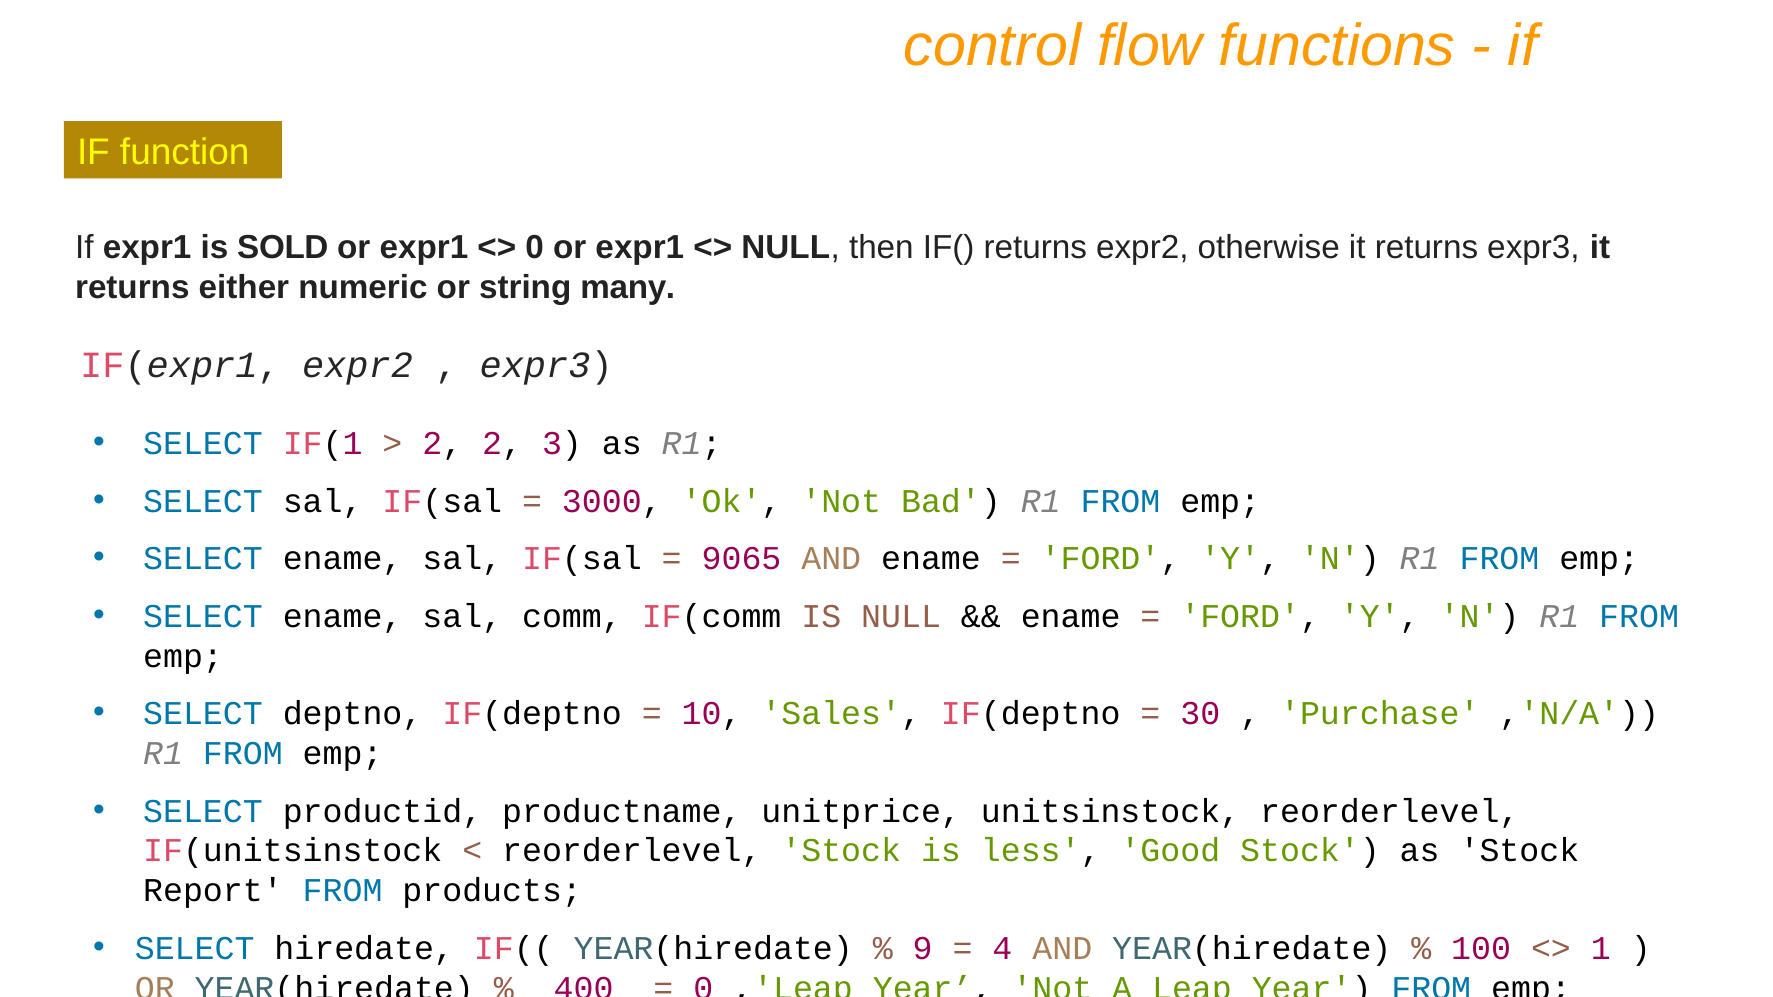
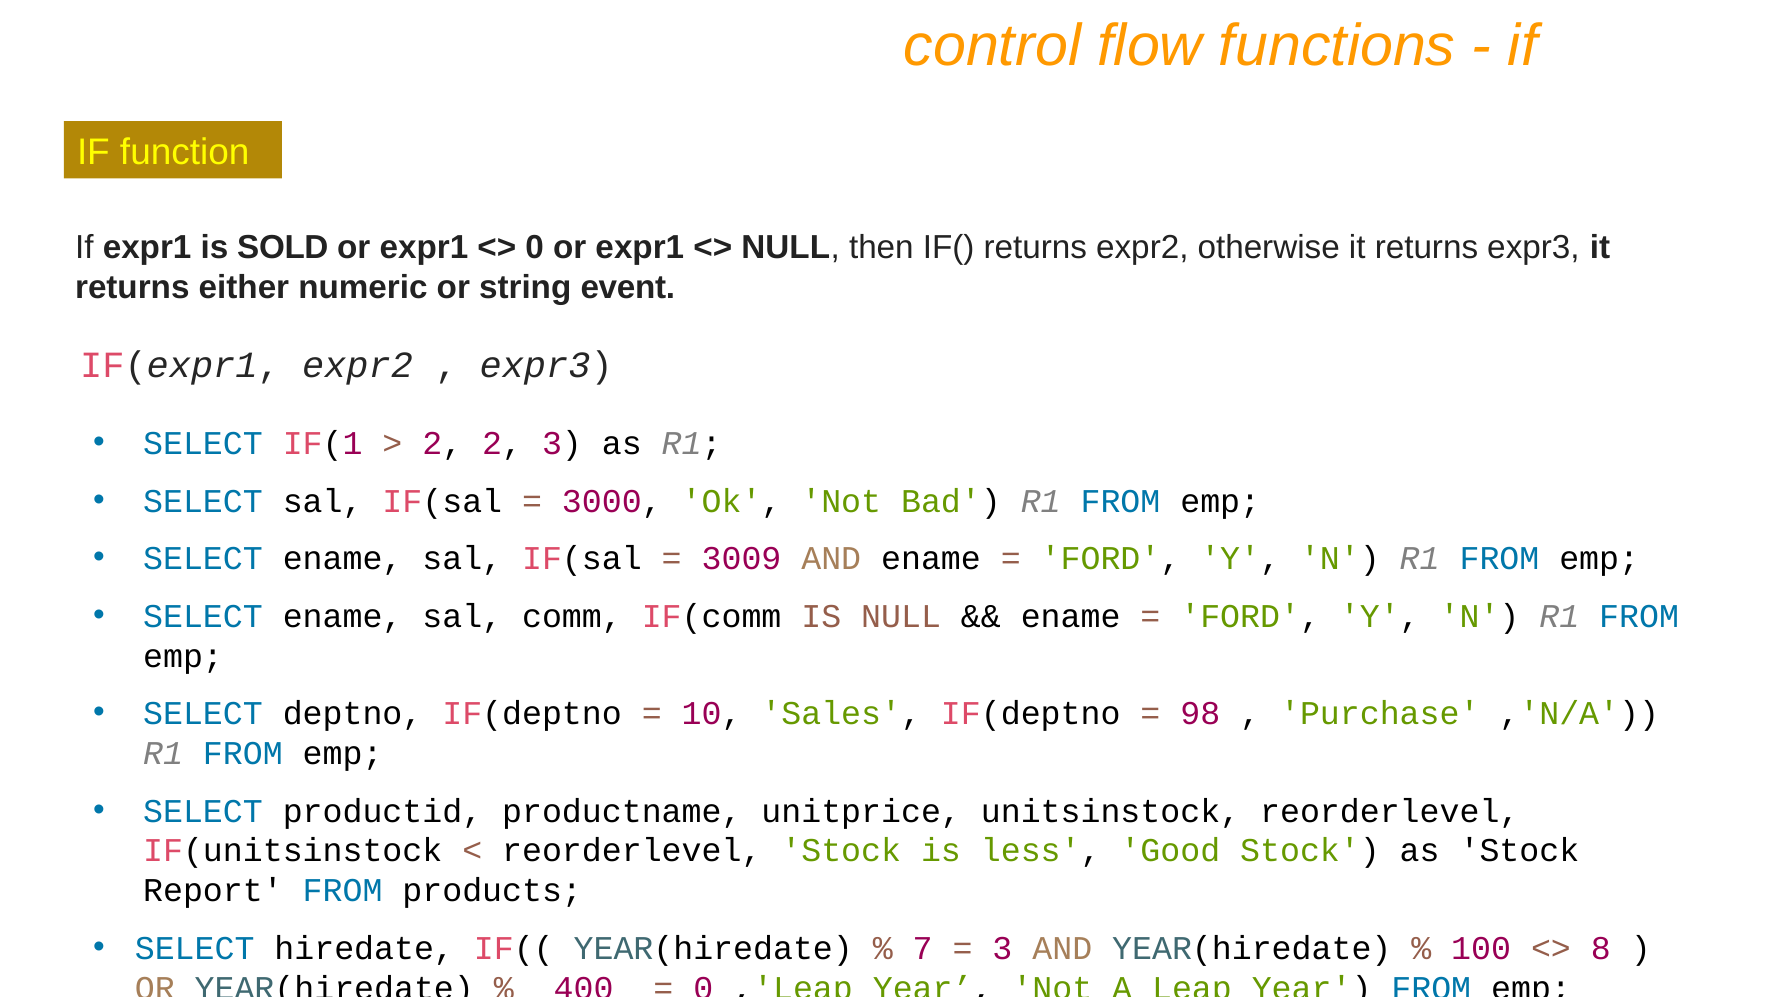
many: many -> event (628, 287)
9065: 9065 -> 3009 (742, 559)
30: 30 -> 98 (1200, 714)
9: 9 -> 7 (923, 949)
4: 4 -> 3 (1002, 949)
1: 1 -> 8 (1601, 949)
